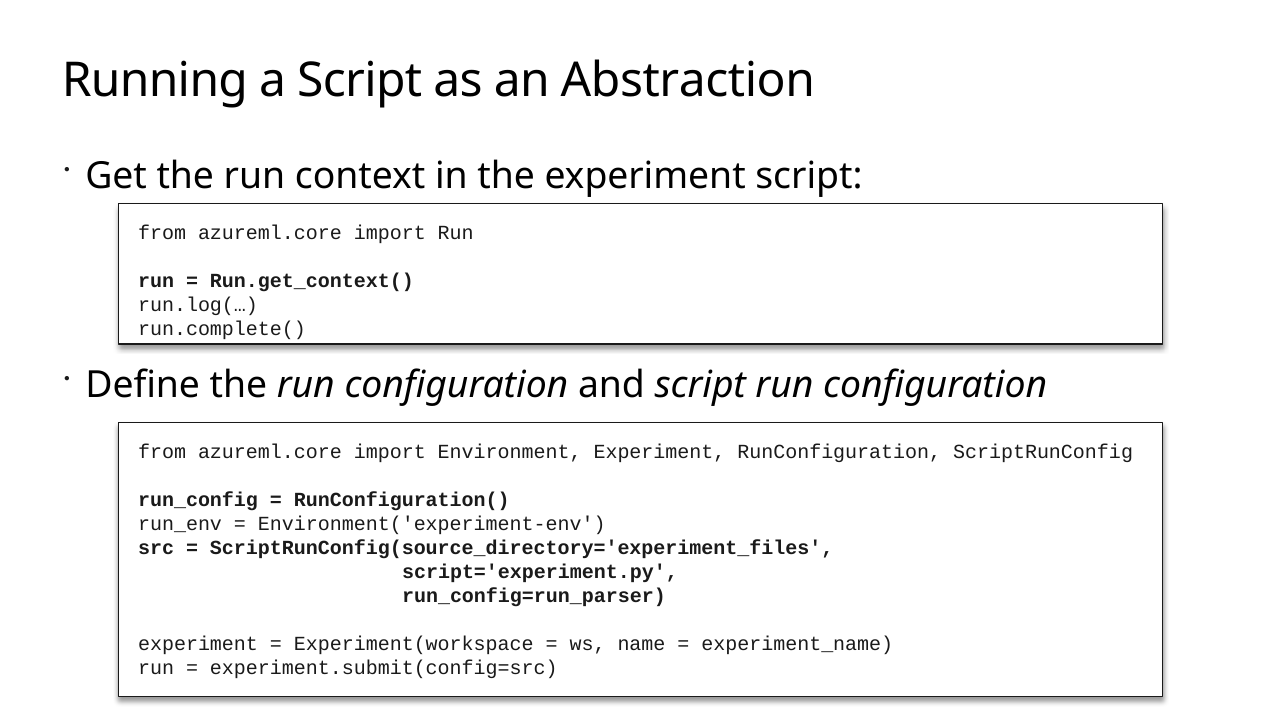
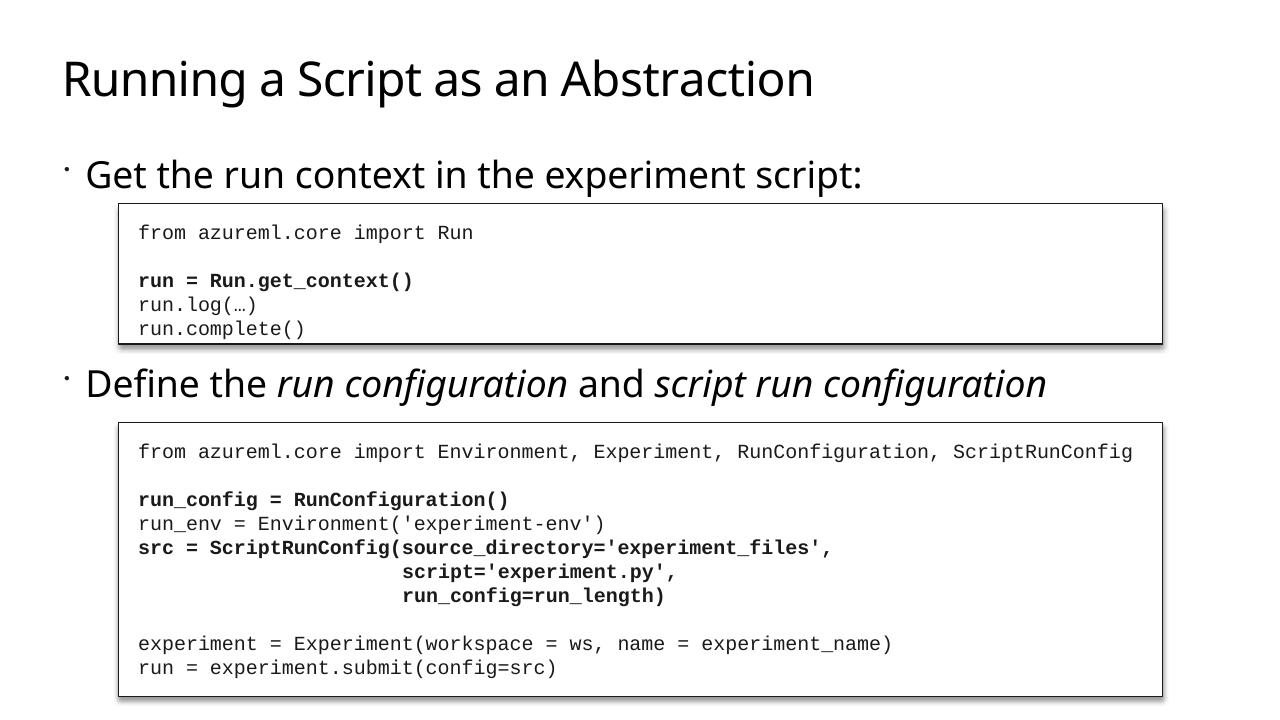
run_config=run_parser: run_config=run_parser -> run_config=run_length (534, 595)
